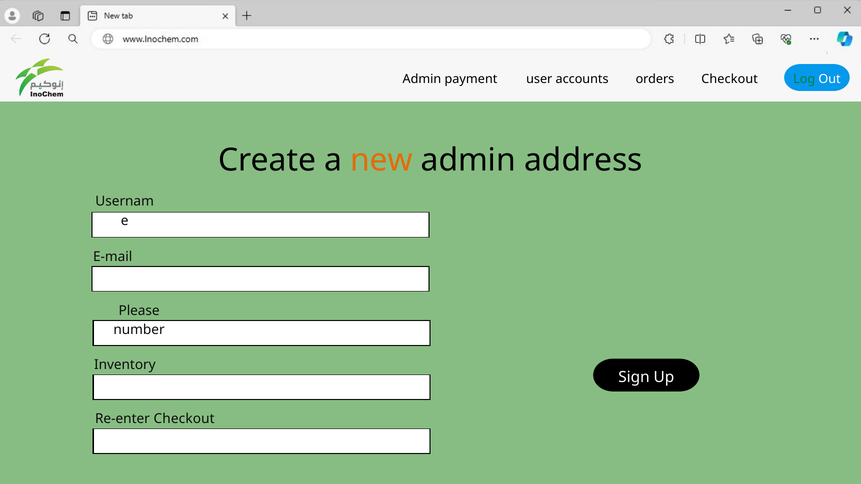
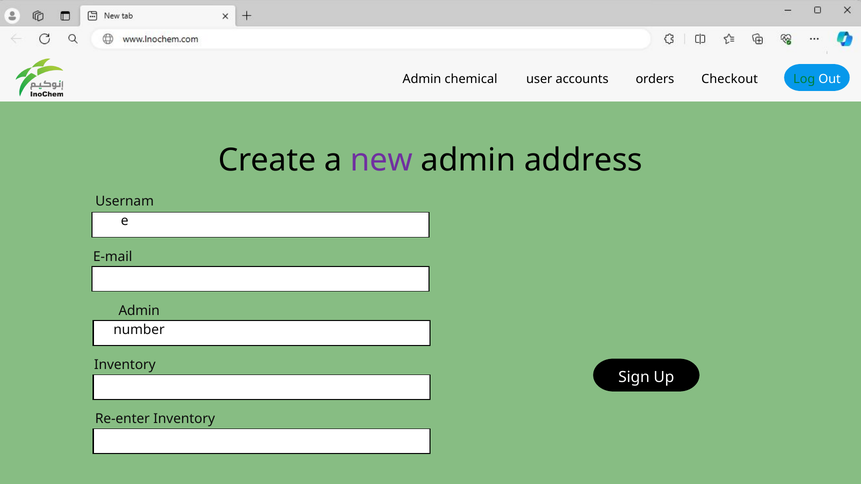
payment: payment -> chemical (471, 79)
new colour: orange -> purple (382, 160)
Please: Please -> Admin (139, 311)
Re-enter Checkout: Checkout -> Inventory (184, 419)
